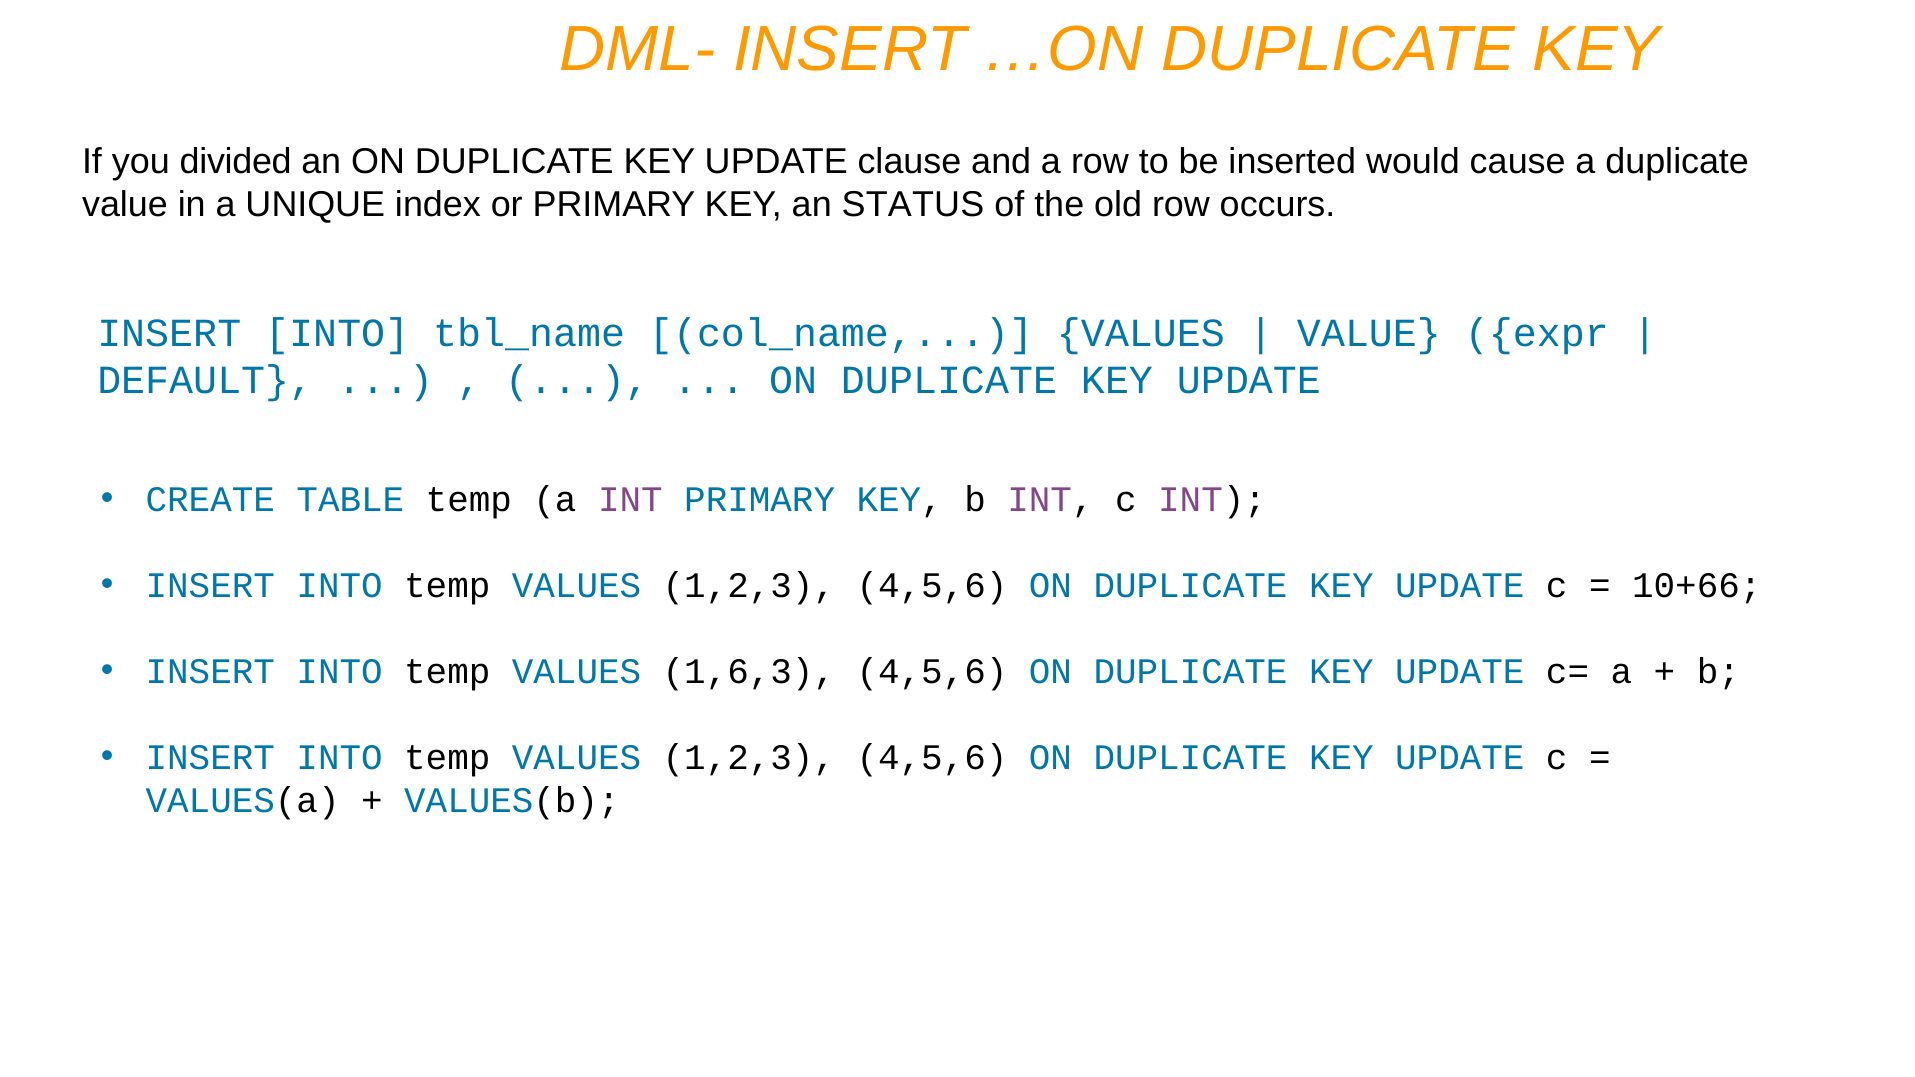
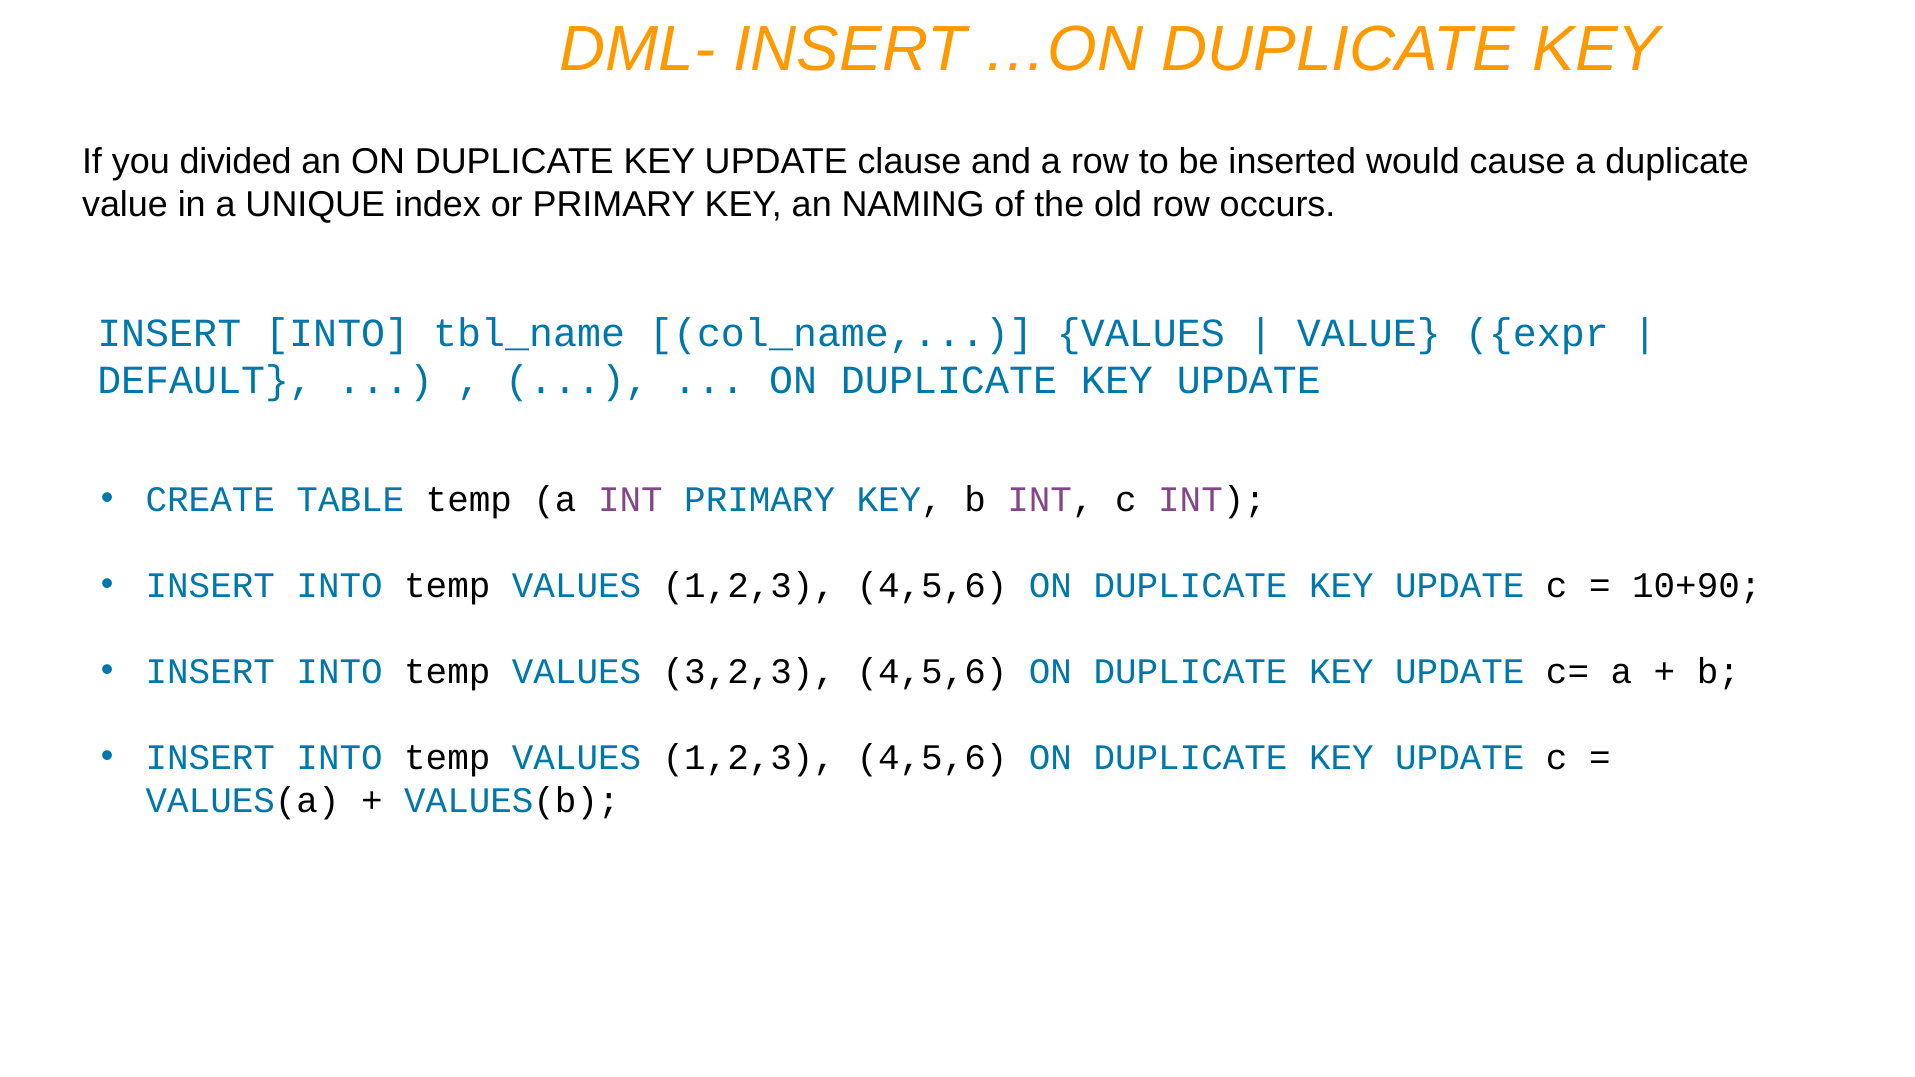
STATUS: STATUS -> NAMING (913, 204)
10+66: 10+66 -> 10+90 (1697, 585)
1,6,3: 1,6,3 -> 3,2,3 (749, 672)
